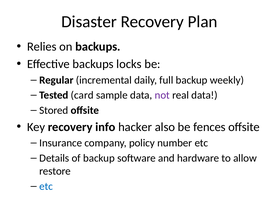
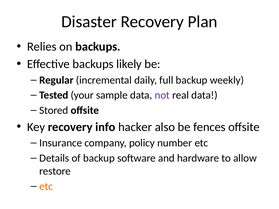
locks: locks -> likely (129, 64)
card: card -> your (82, 95)
etc colour: blue -> orange (46, 187)
